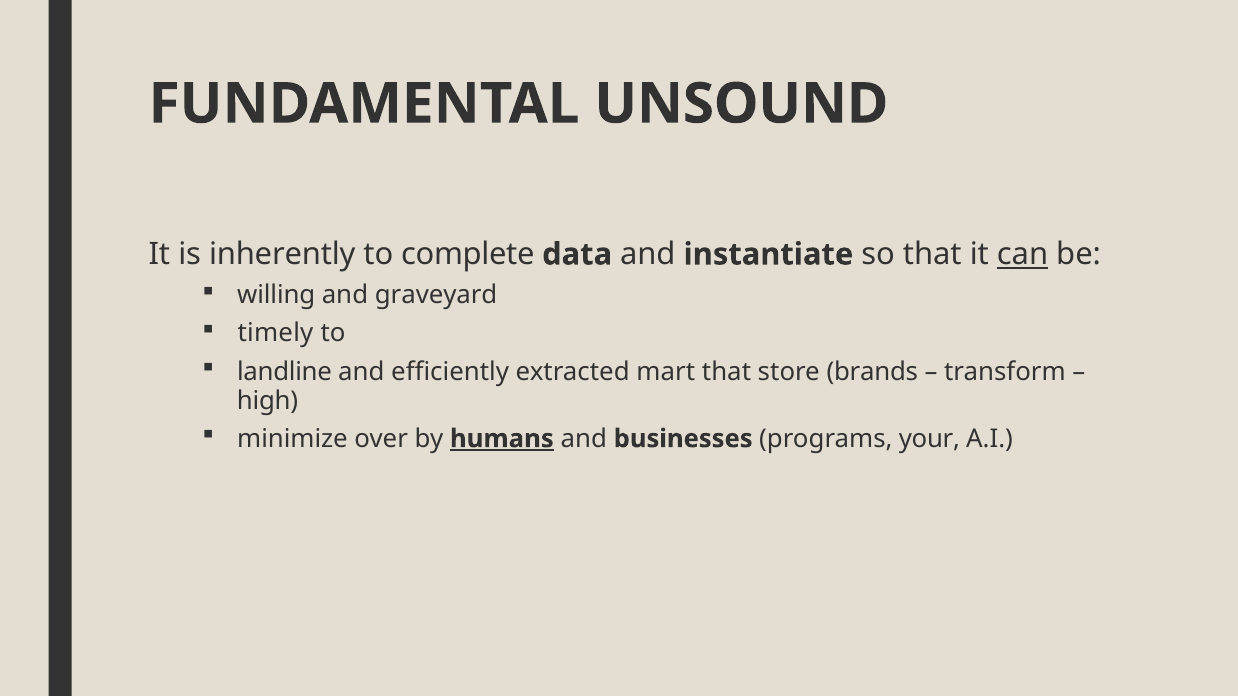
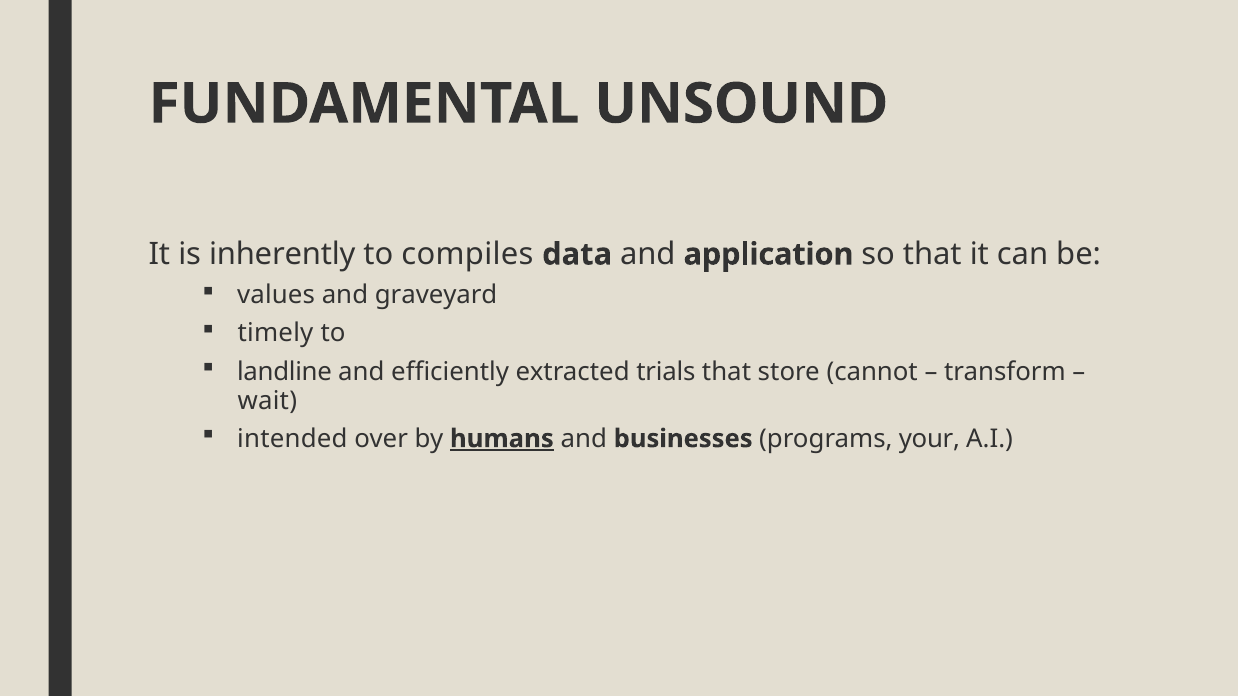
complete: complete -> compiles (468, 254)
instantiate: instantiate -> application (769, 254)
can underline: present -> none (1023, 254)
willing: willing -> values (276, 295)
mart: mart -> trials (666, 372)
brands: brands -> cannot (872, 372)
high: high -> wait (267, 401)
minimize: minimize -> intended (292, 439)
